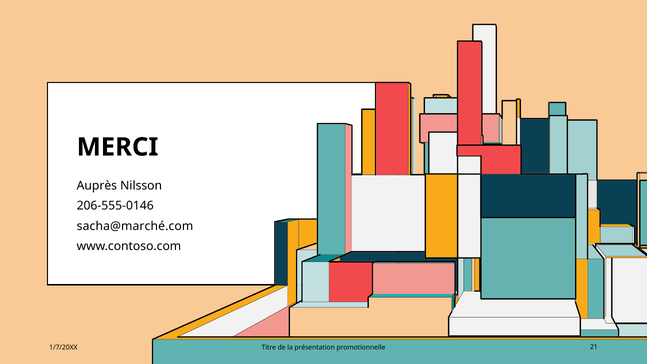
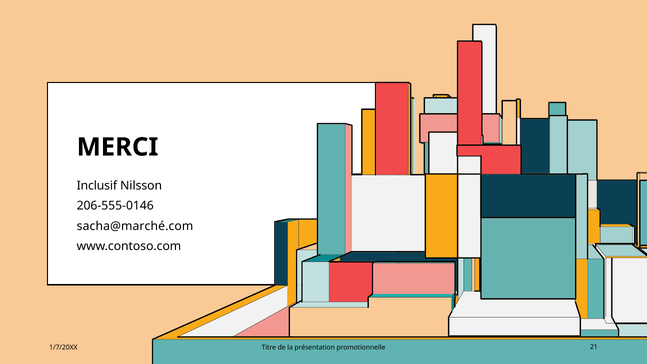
Auprès: Auprès -> Inclusif (97, 186)
